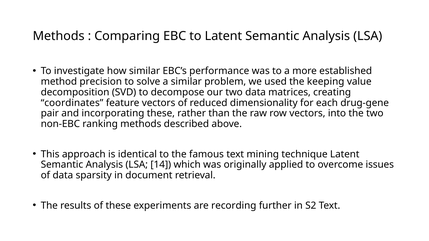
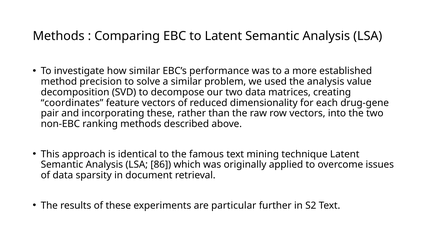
the keeping: keeping -> analysis (326, 82)
14: 14 -> 86 (161, 165)
recording: recording -> particular (234, 206)
